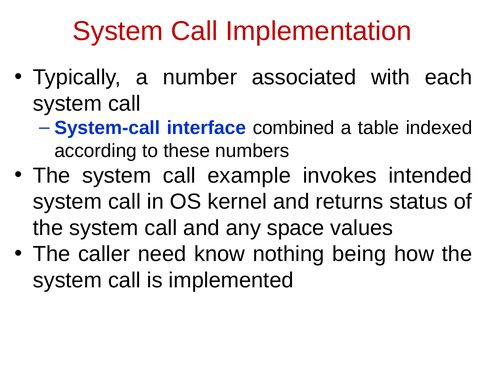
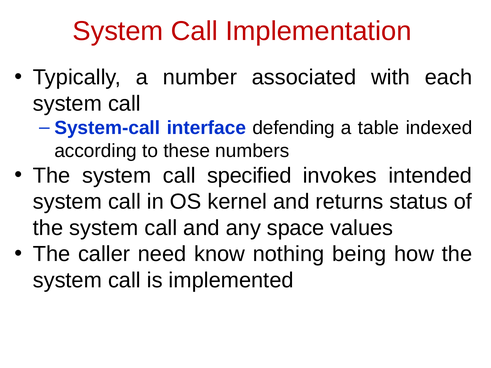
combined: combined -> defending (294, 128)
example: example -> specified (249, 176)
